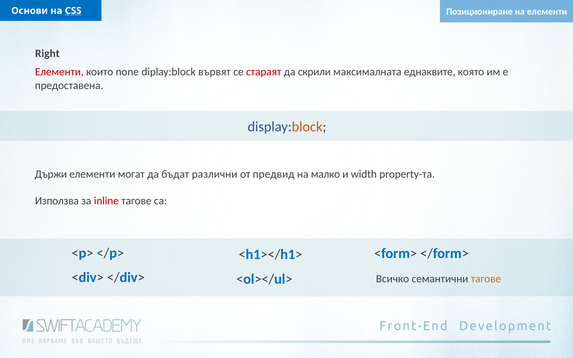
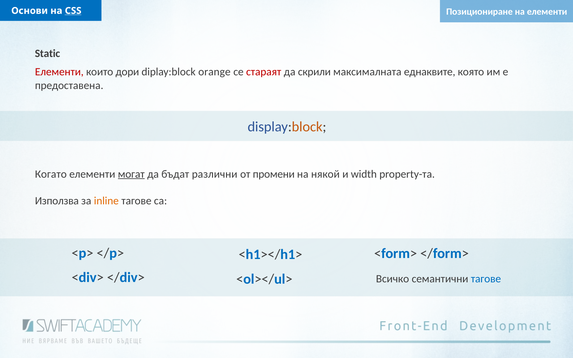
Right: Right -> Static (47, 54)
none: none -> дори (127, 72)
вървят: вървят -> orange (214, 72)
Държи: Държи -> Когато (51, 174)
могат underline: none -> present (131, 174)
предвид: предвид -> промени (274, 174)
малко: малко -> някой (325, 174)
inline colour: red -> orange (106, 201)
тагове colour: orange -> blue (486, 279)
